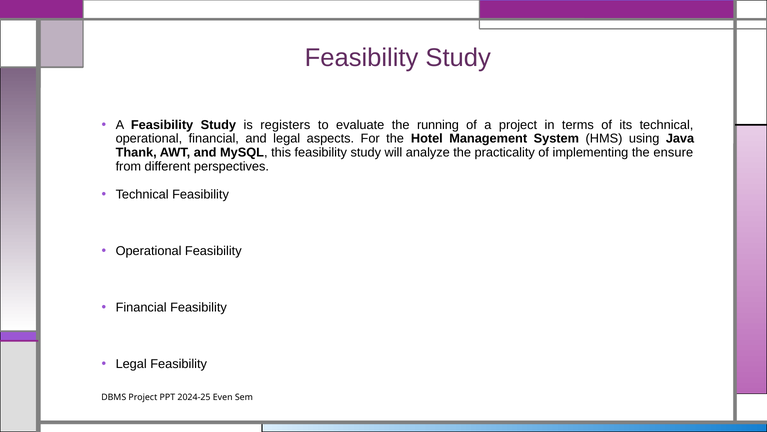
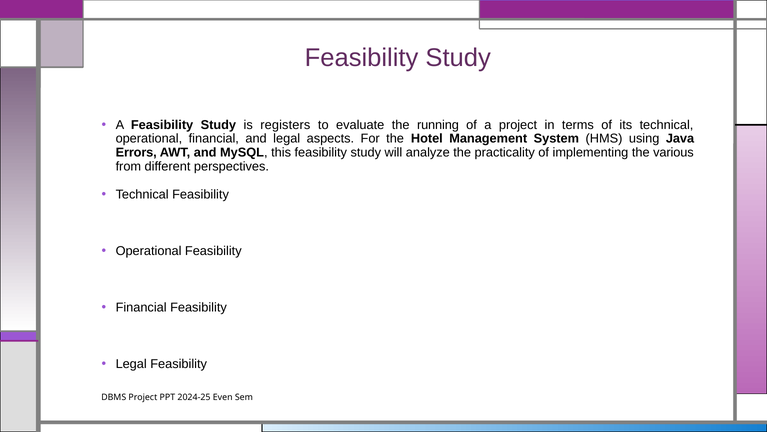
Thank: Thank -> Errors (136, 152)
ensure: ensure -> various (673, 152)
